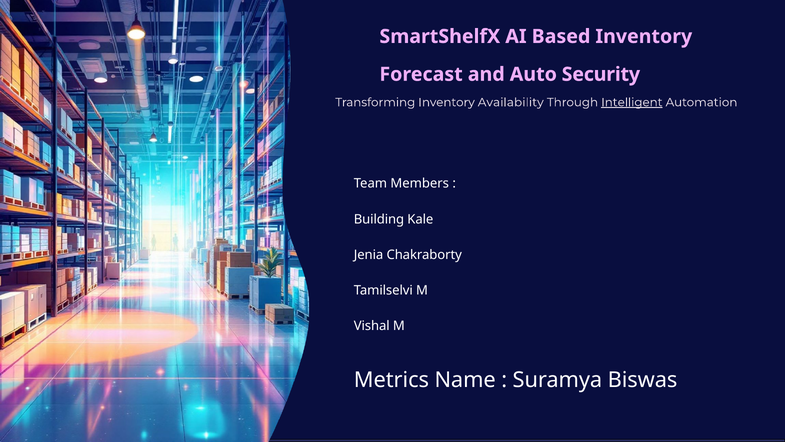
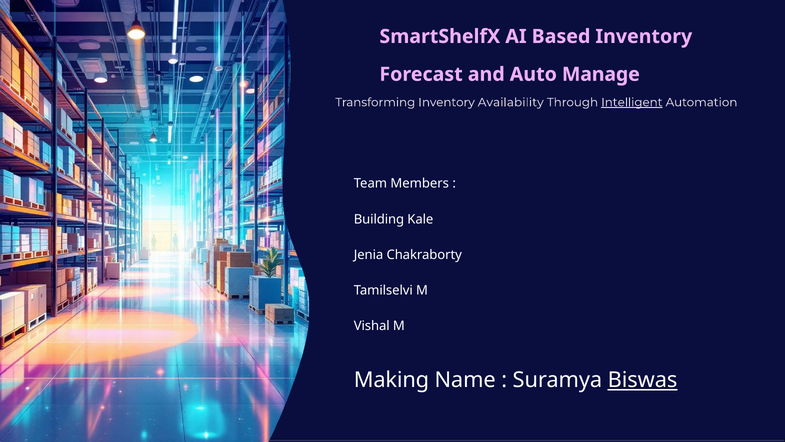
Security: Security -> Manage (601, 74)
Metrics: Metrics -> Making (391, 380)
Biswas underline: none -> present (643, 380)
